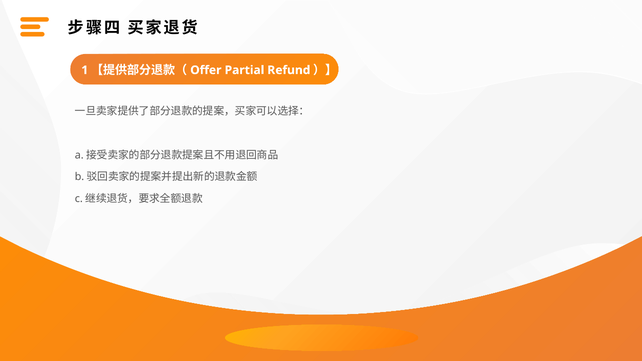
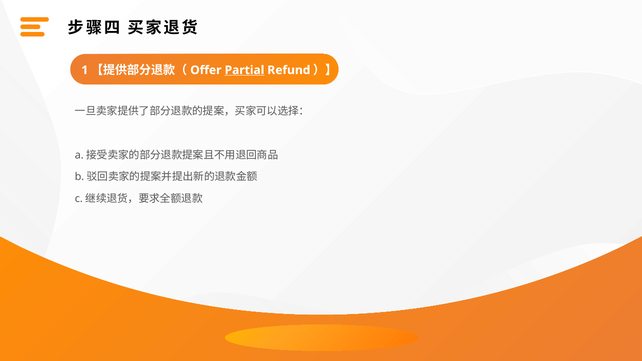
Partial underline: none -> present (244, 70)
